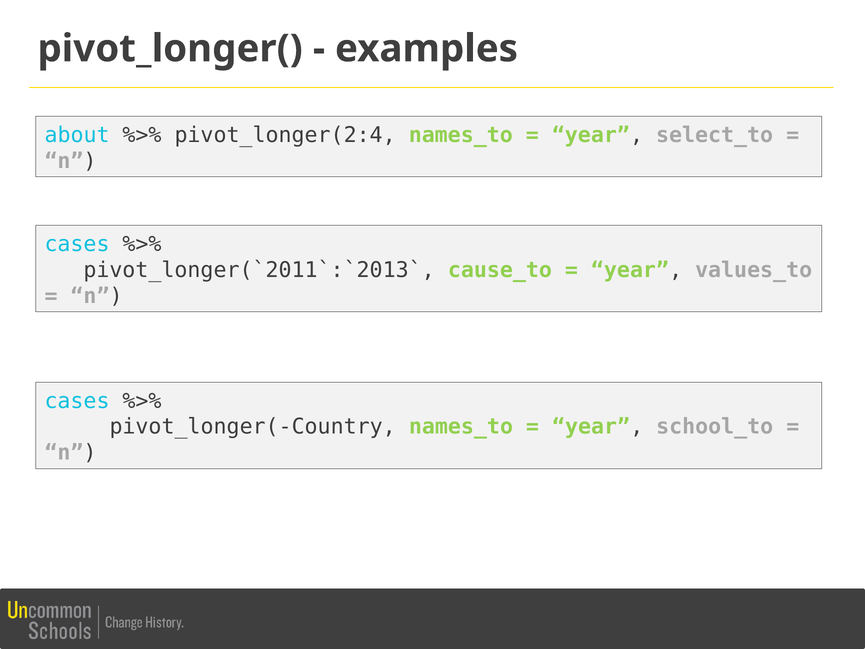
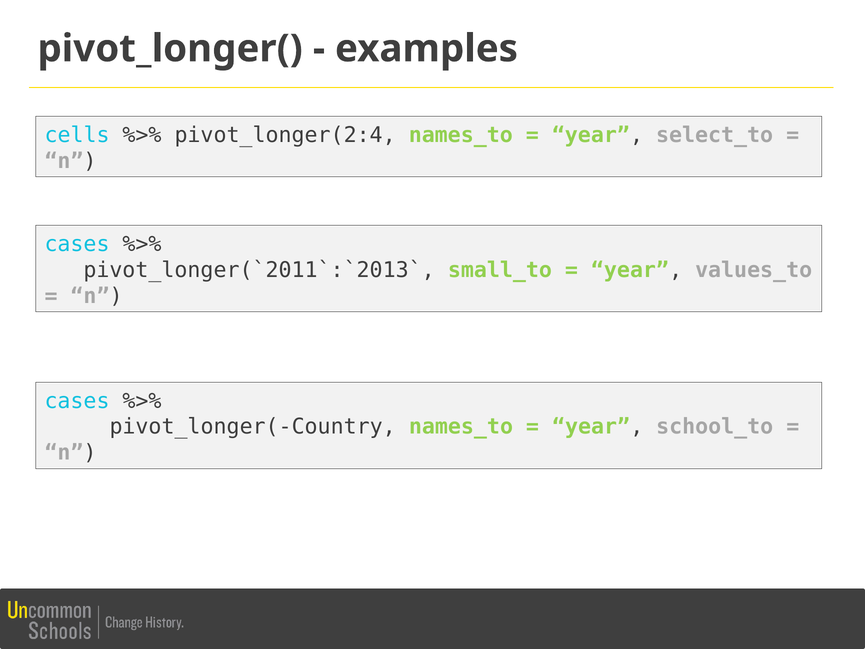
about: about -> cells (77, 135)
cause_to: cause_to -> small_to (500, 270)
